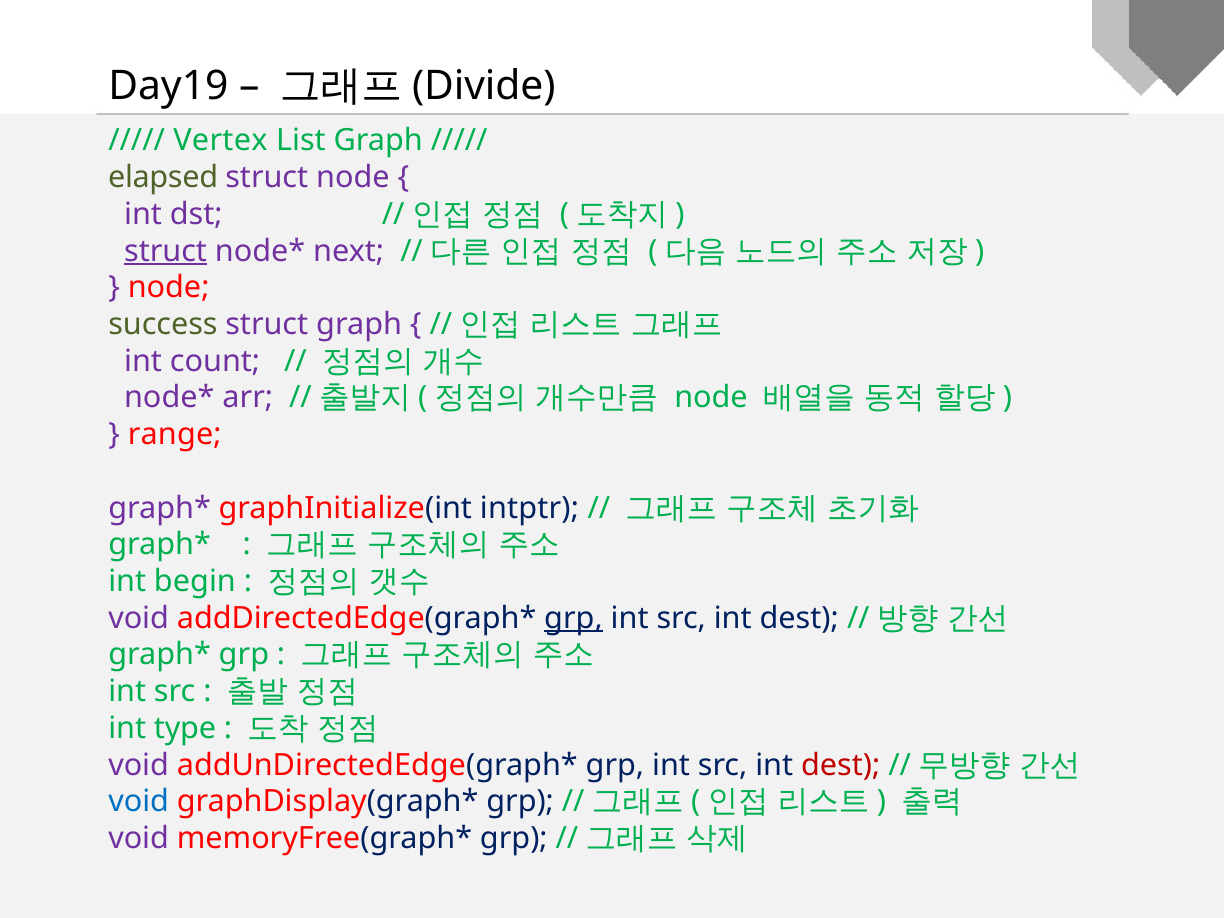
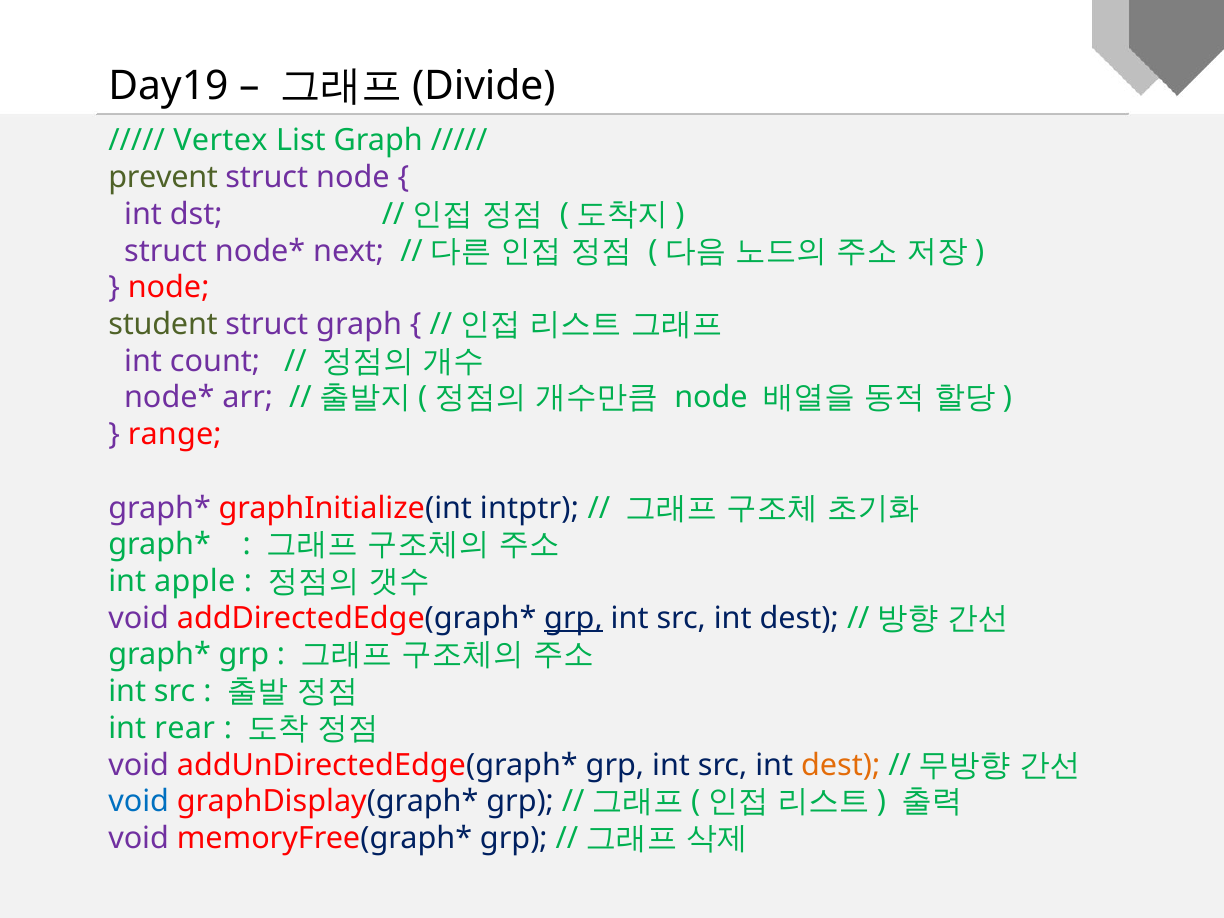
elapsed: elapsed -> prevent (163, 178)
struct underline: present -> none (166, 251)
success: success -> student (163, 324)
begin: begin -> apple (195, 581)
type: type -> rear (185, 728)
dest colour: red -> orange (841, 765)
